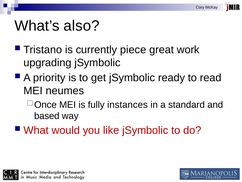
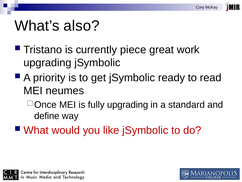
fully instances: instances -> upgrading (128, 104)
based: based -> define (47, 116)
